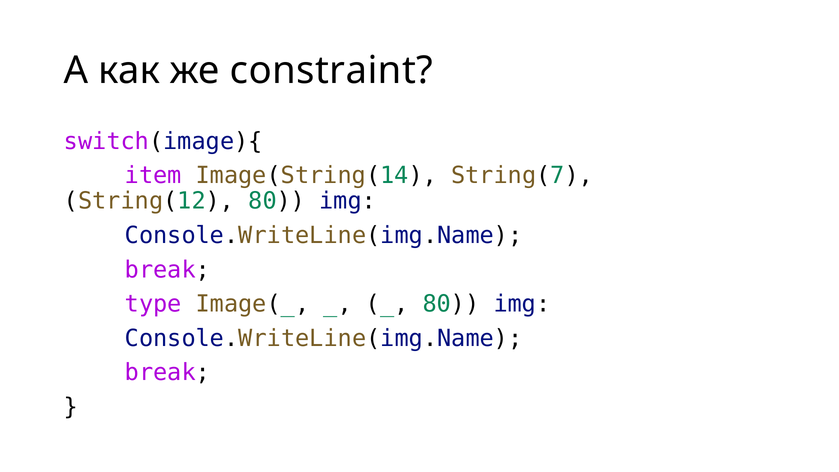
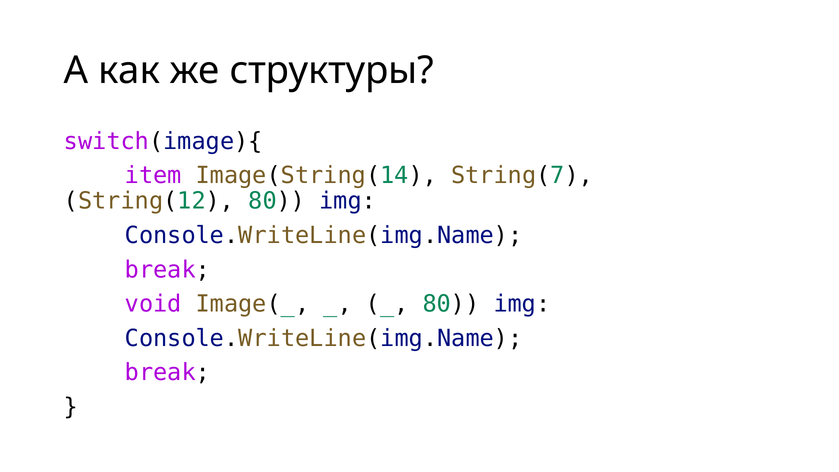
constraint: constraint -> структуры (332, 70)
type: type -> void (153, 304)
